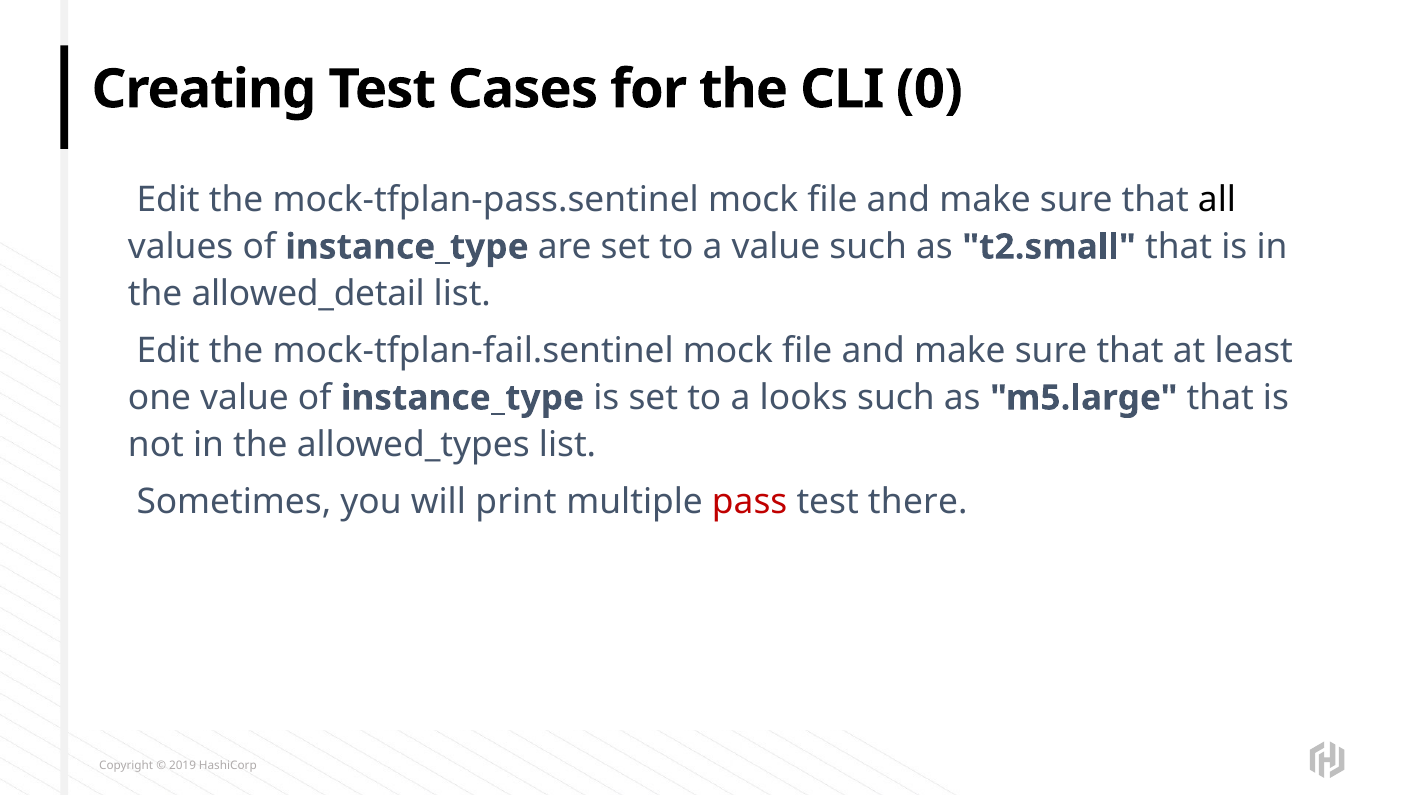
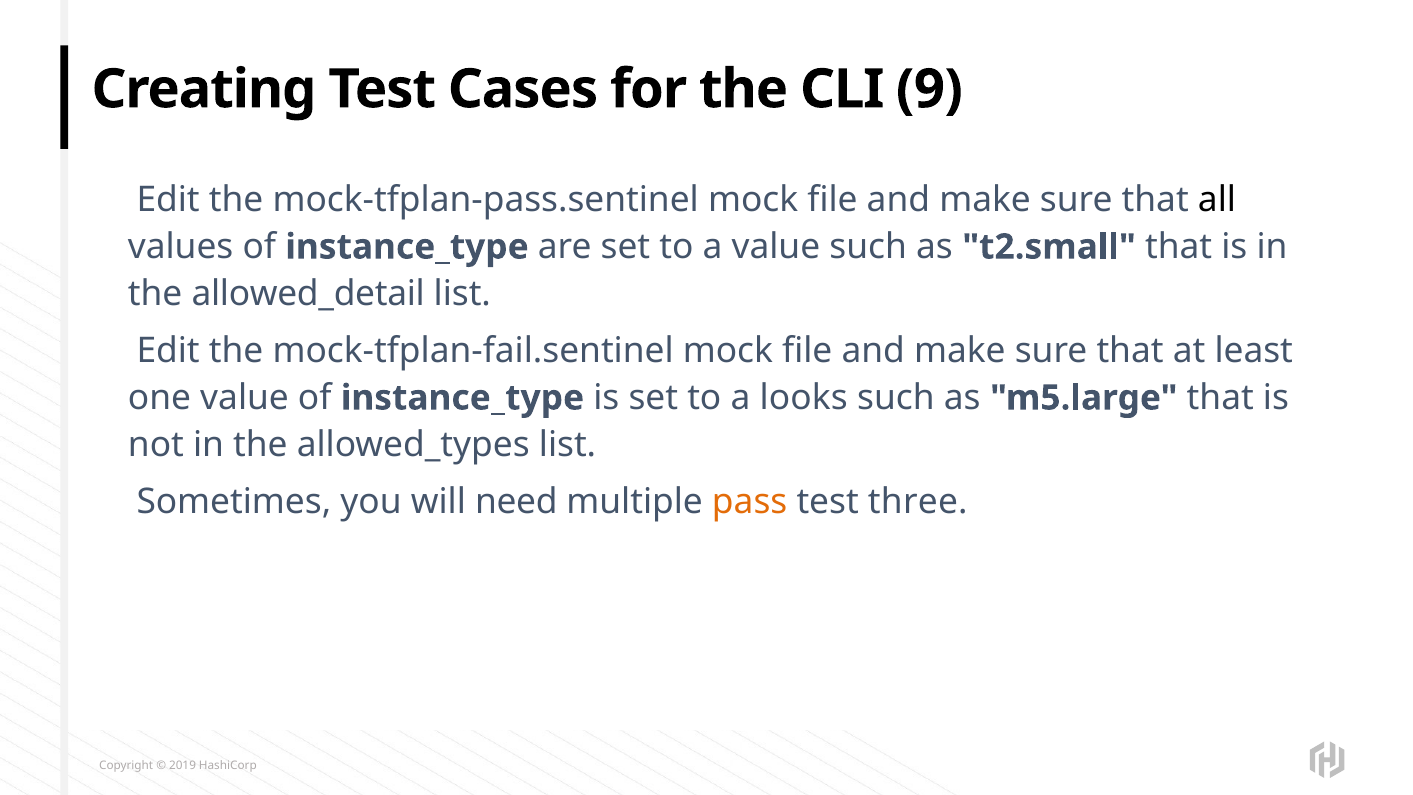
0: 0 -> 9 (929, 89)
print: print -> need (516, 502)
pass colour: red -> orange (750, 502)
there: there -> three (918, 502)
